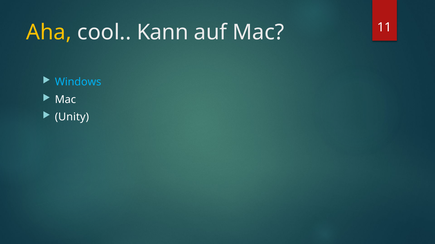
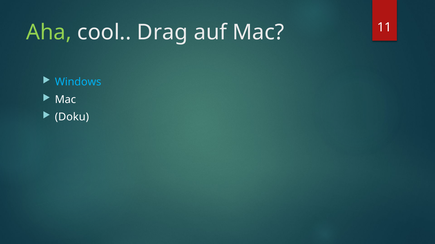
Aha colour: yellow -> light green (49, 32)
Kann: Kann -> Drag (162, 32)
Unity: Unity -> Doku (72, 117)
